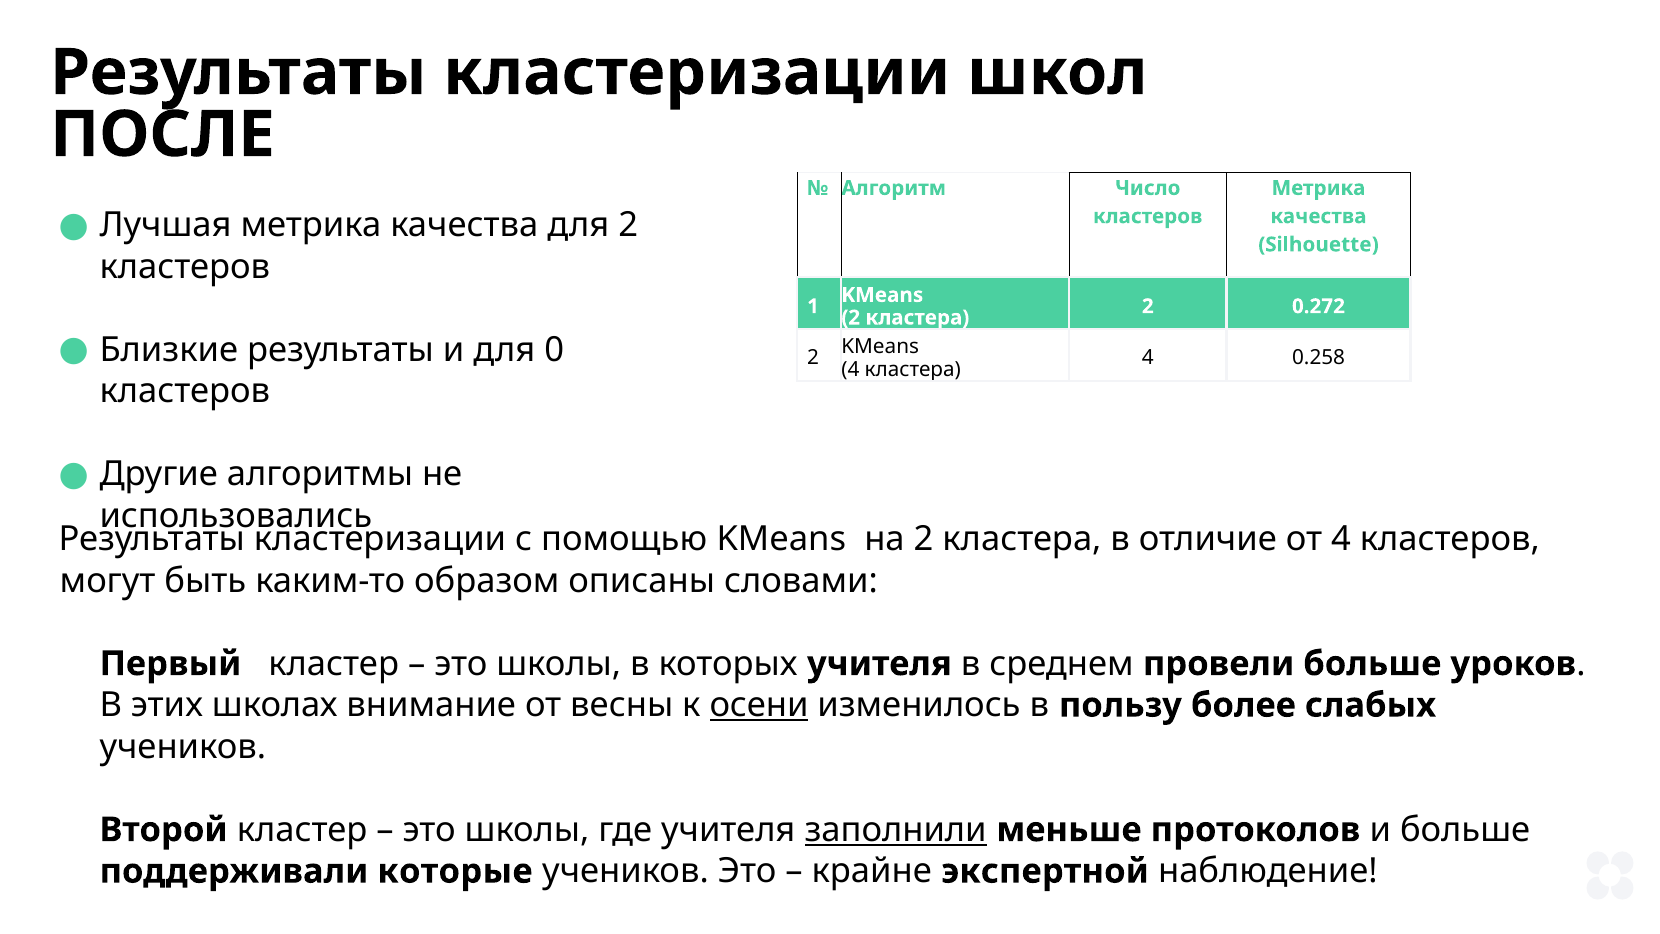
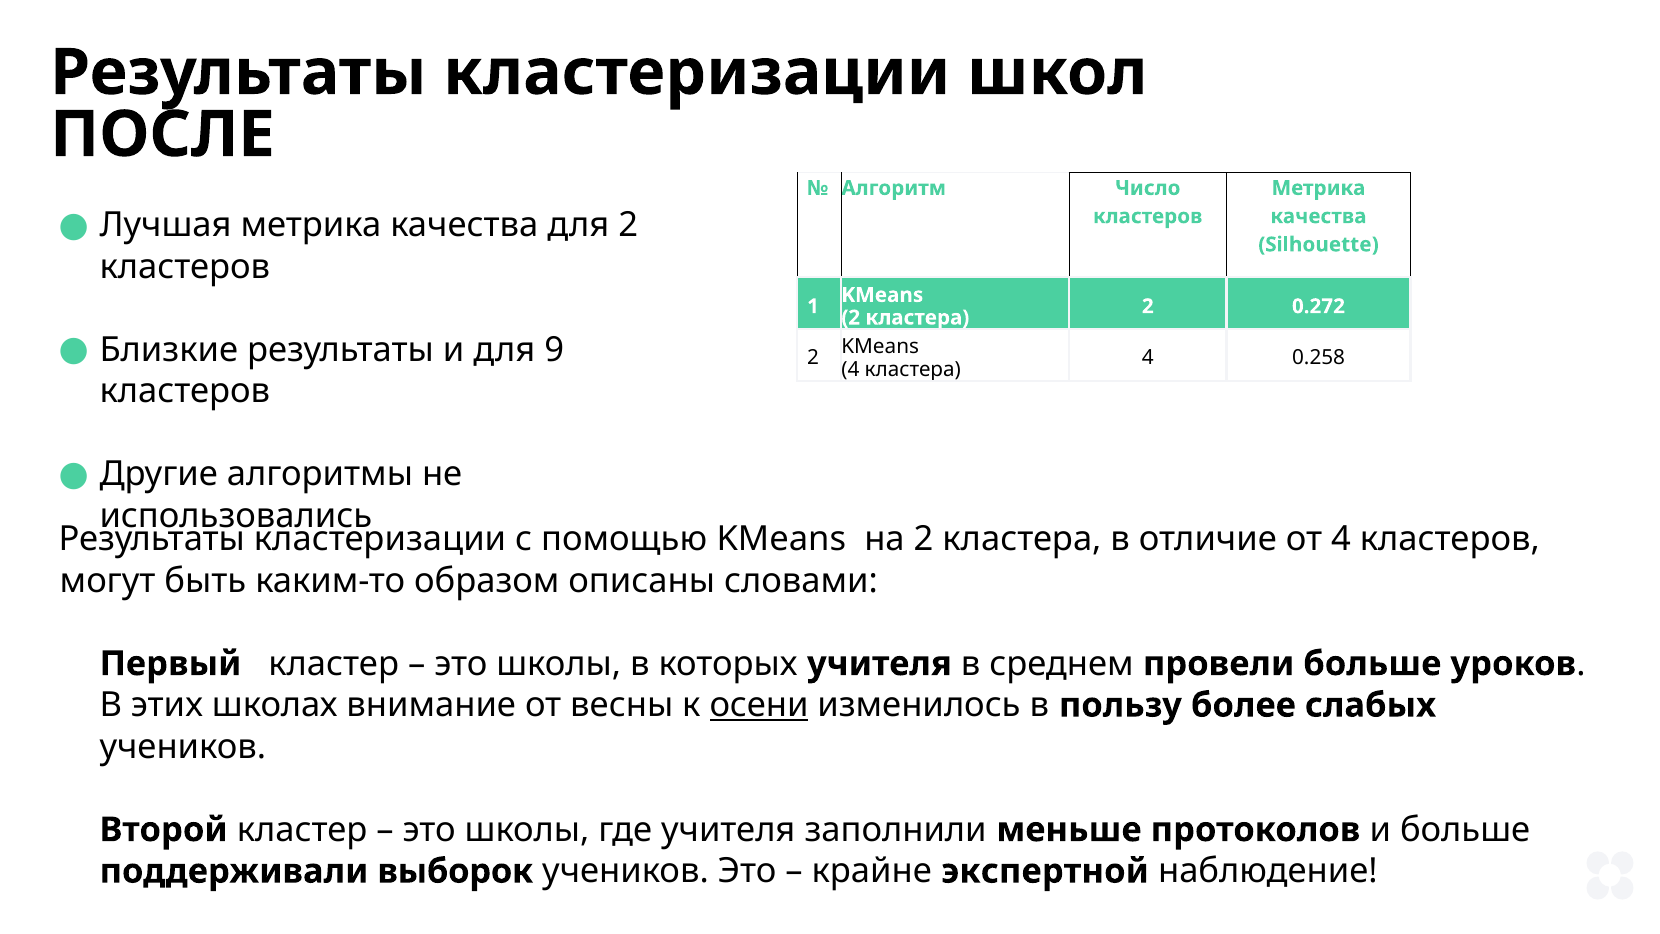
0: 0 -> 9 (554, 350)
заполнили underline: present -> none (896, 830)
которые: которые -> выборок (455, 871)
